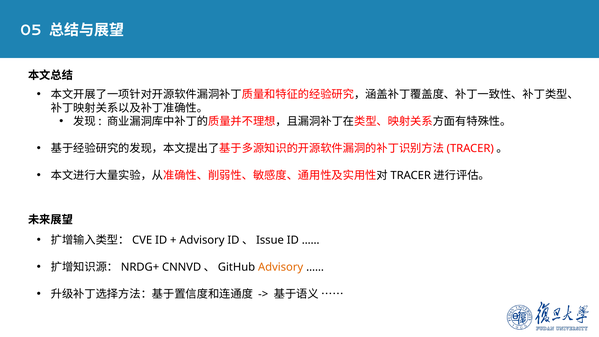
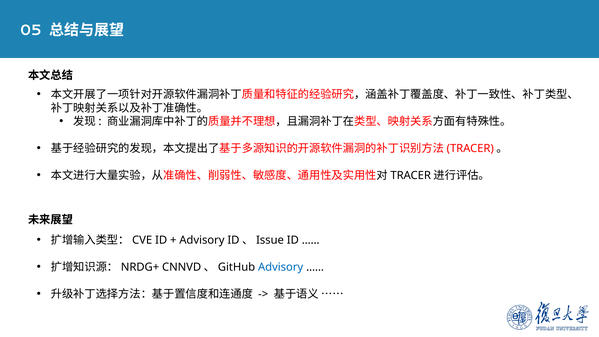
Advisory colour: orange -> blue (281, 267)
